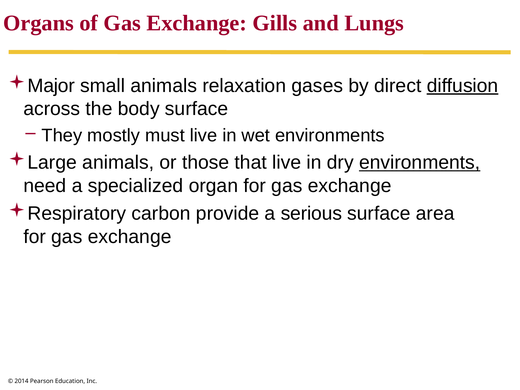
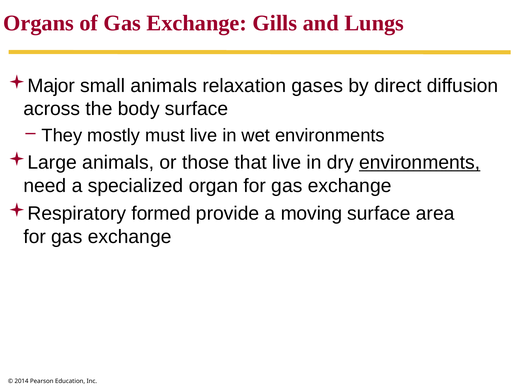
diffusion underline: present -> none (463, 86)
carbon: carbon -> formed (161, 213)
serious: serious -> moving (311, 213)
